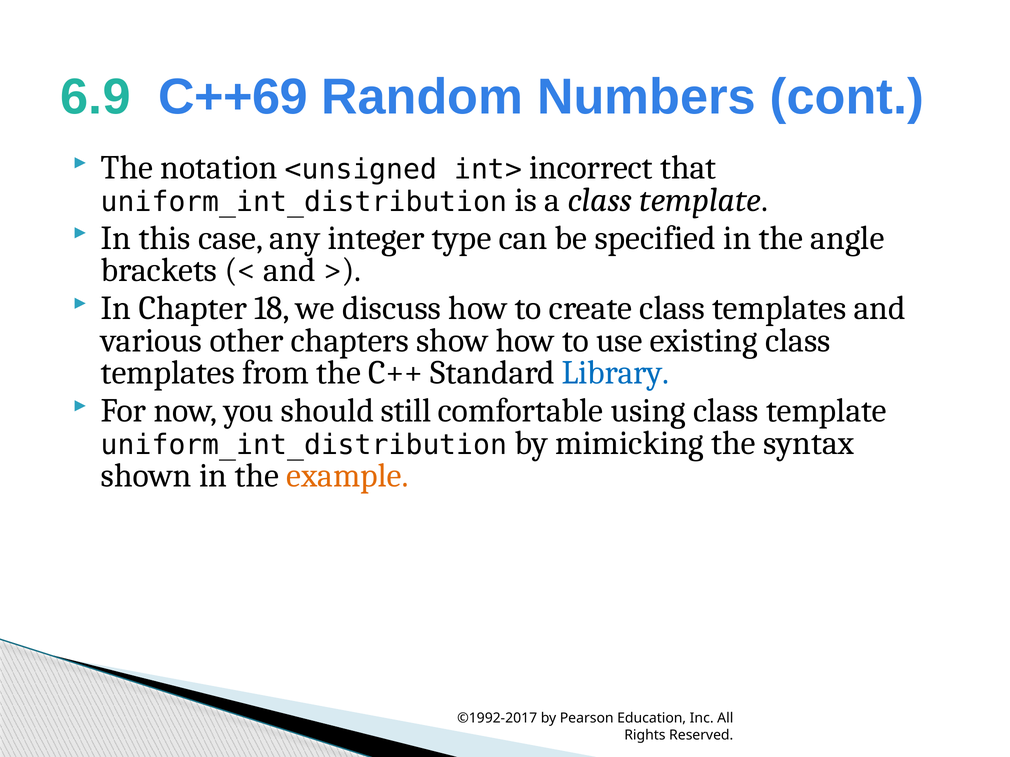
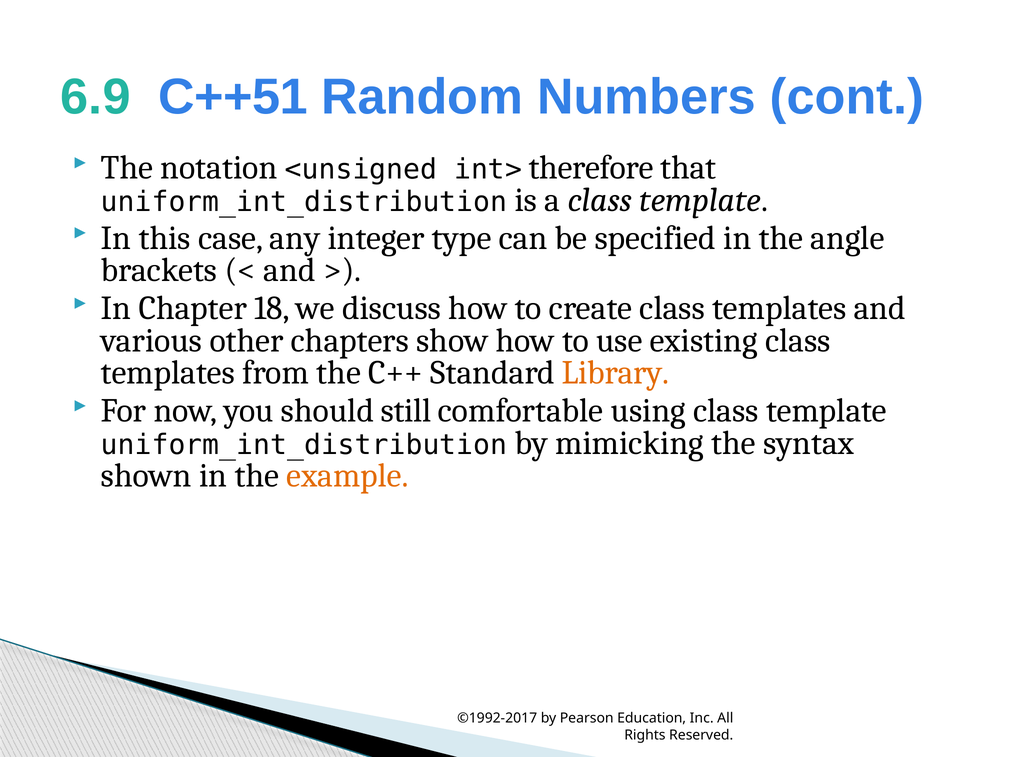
C++69: C++69 -> C++51 (233, 97)
incorrect: incorrect -> therefore (591, 168)
Library colour: blue -> orange (615, 373)
